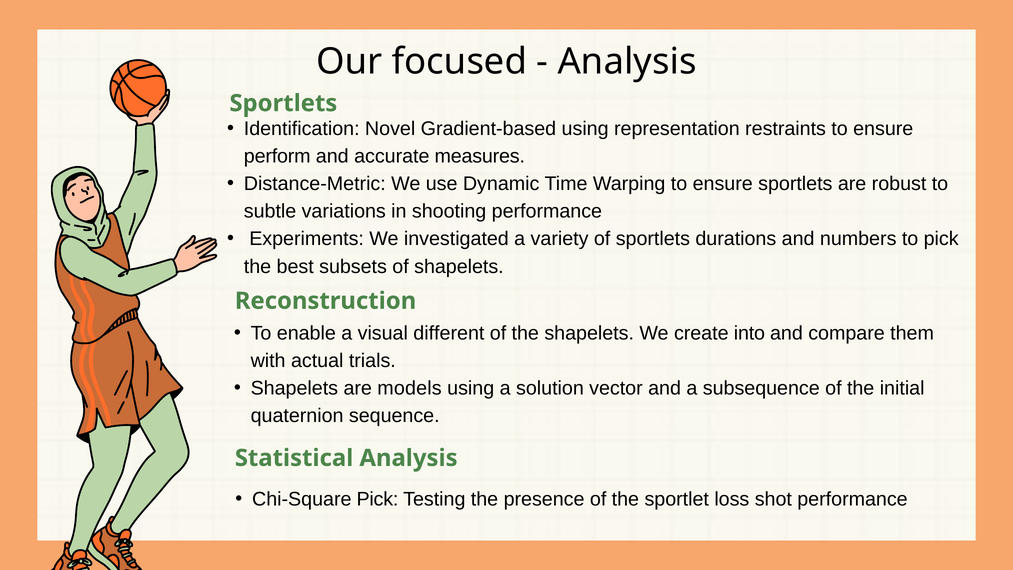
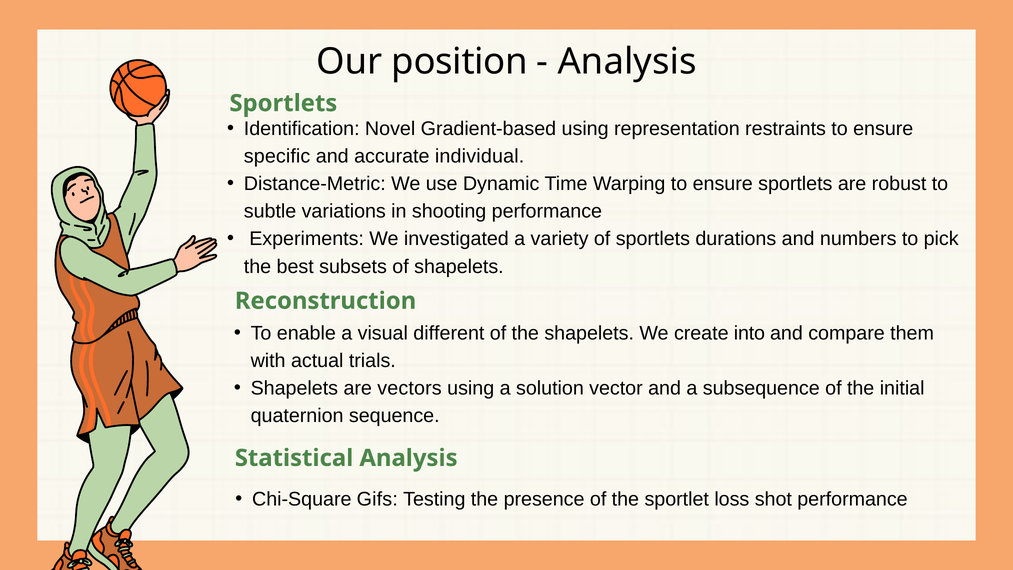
focused: focused -> position (460, 62)
perform: perform -> specific (277, 156)
measures: measures -> individual (480, 156)
models: models -> vectors (410, 388)
Chi-Square Pick: Pick -> Gifs (377, 499)
